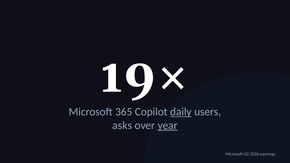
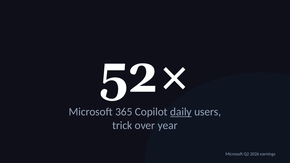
19×: 19× -> 52× (145, 76)
asks: asks -> trick (122, 125)
year underline: present -> none (168, 125)
